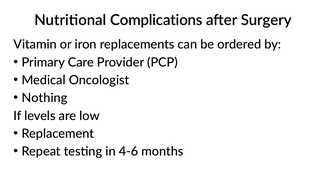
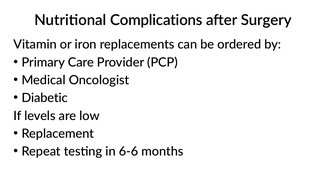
Nothing: Nothing -> Diabetic (45, 98)
4-6: 4-6 -> 6-6 (129, 151)
